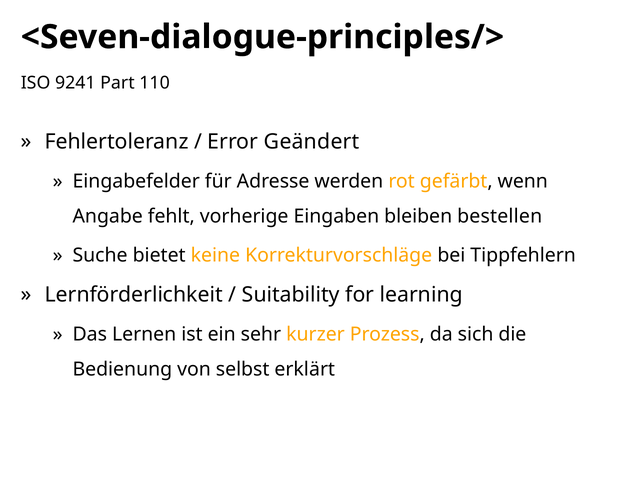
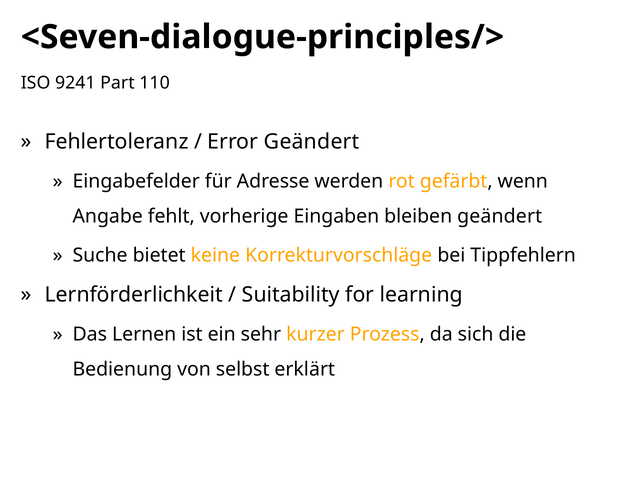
bleiben bestellen: bestellen -> geändert (500, 217)
